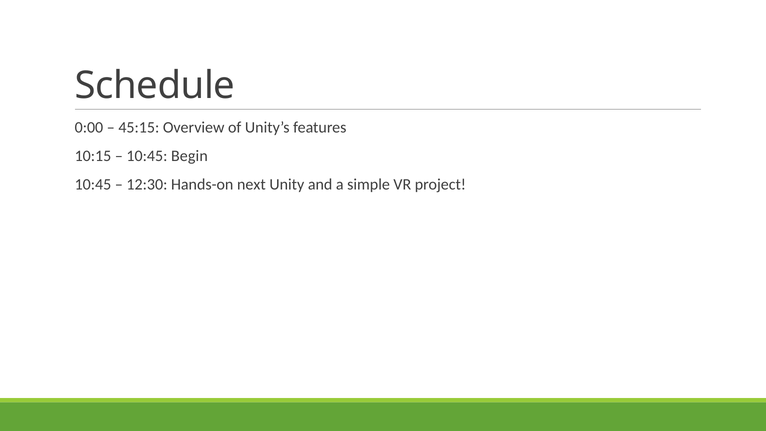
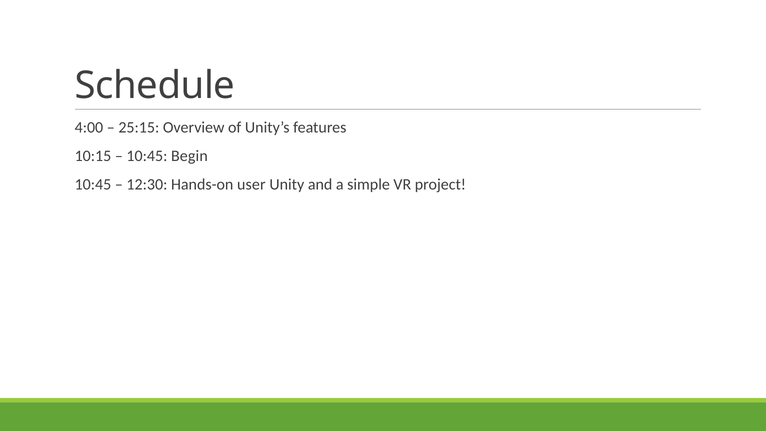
0:00: 0:00 -> 4:00 (89, 127)
45:15: 45:15 -> 25:15 (139, 127)
next: next -> user (251, 184)
